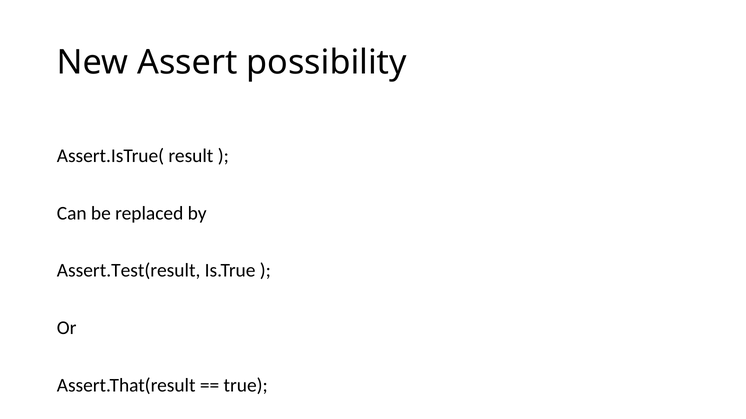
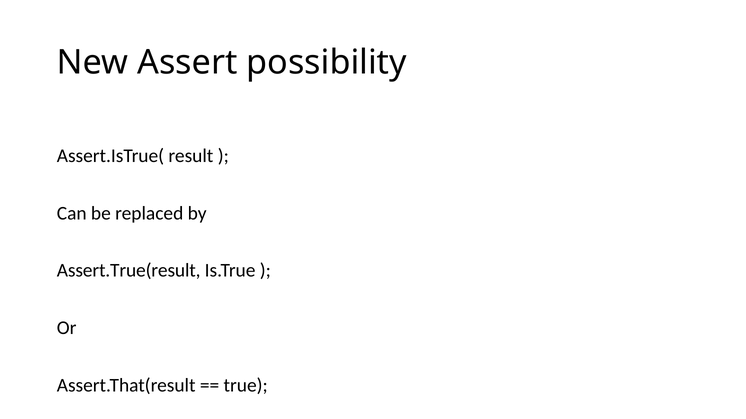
Assert.Test(result: Assert.Test(result -> Assert.True(result (129, 271)
